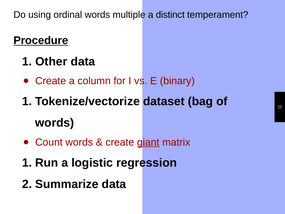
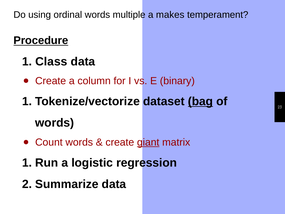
distinct: distinct -> makes (170, 15)
Other: Other -> Class (51, 61)
bag underline: none -> present (200, 101)
